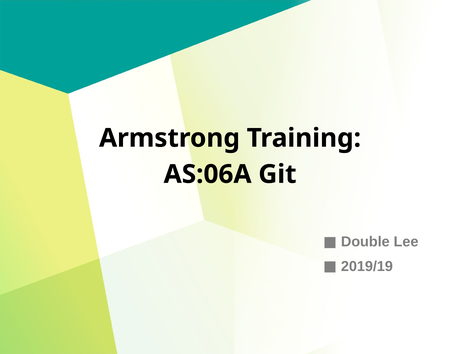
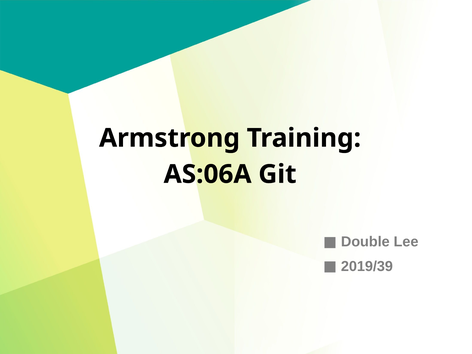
2019/19: 2019/19 -> 2019/39 (367, 266)
